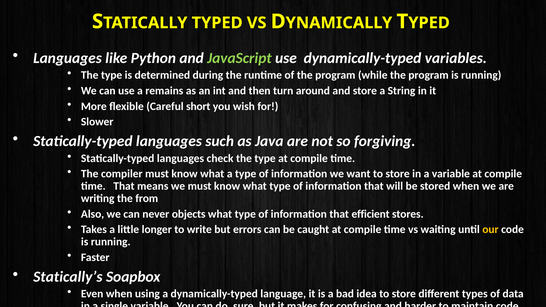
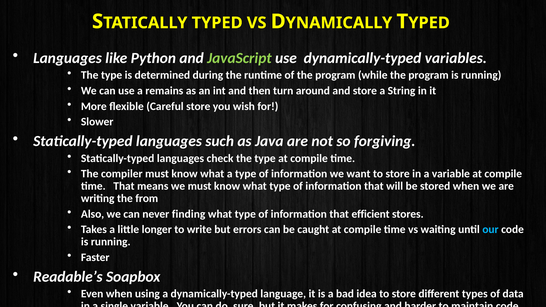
Careful short: short -> store (198, 106)
objects: objects -> finding (189, 214)
our colour: yellow -> light blue (490, 230)
Statically’s: Statically’s -> Readable’s (68, 277)
